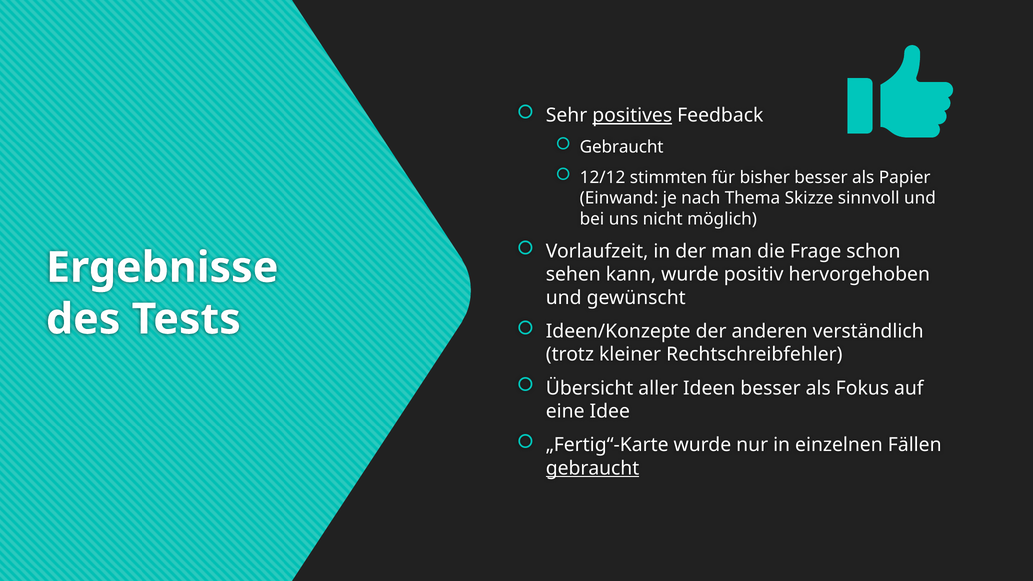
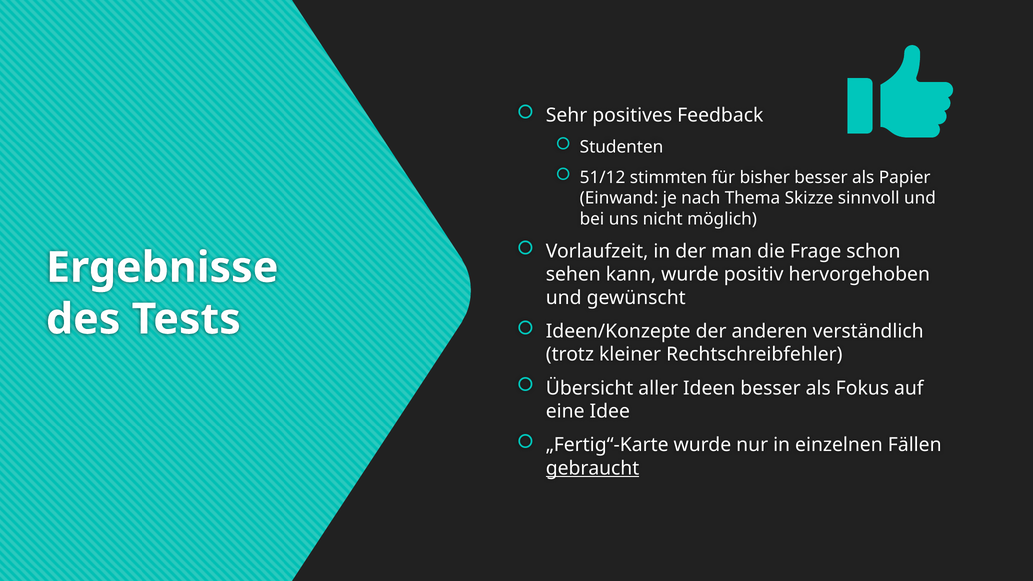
positives underline: present -> none (632, 115)
Gebraucht: Gebraucht -> Studenten (622, 147)
12/12: 12/12 -> 51/12 (603, 178)
